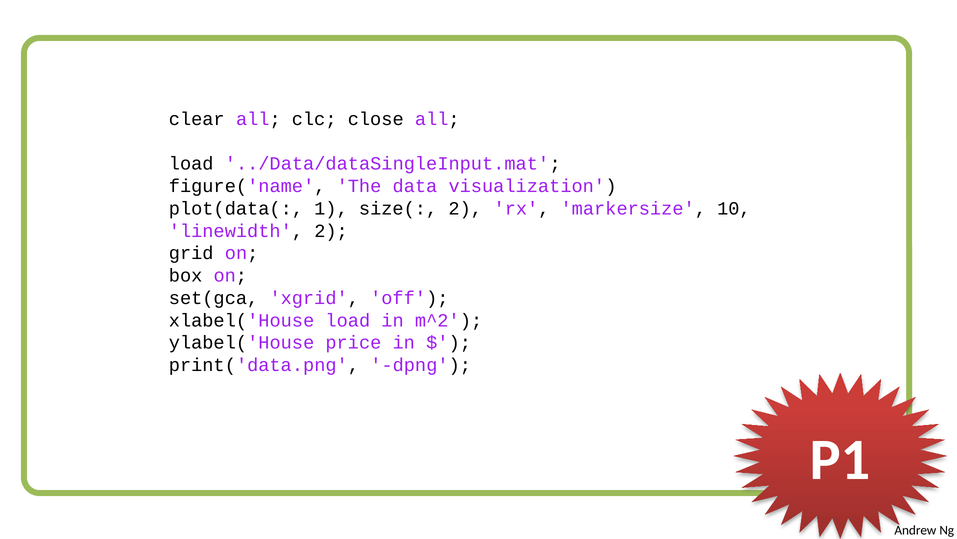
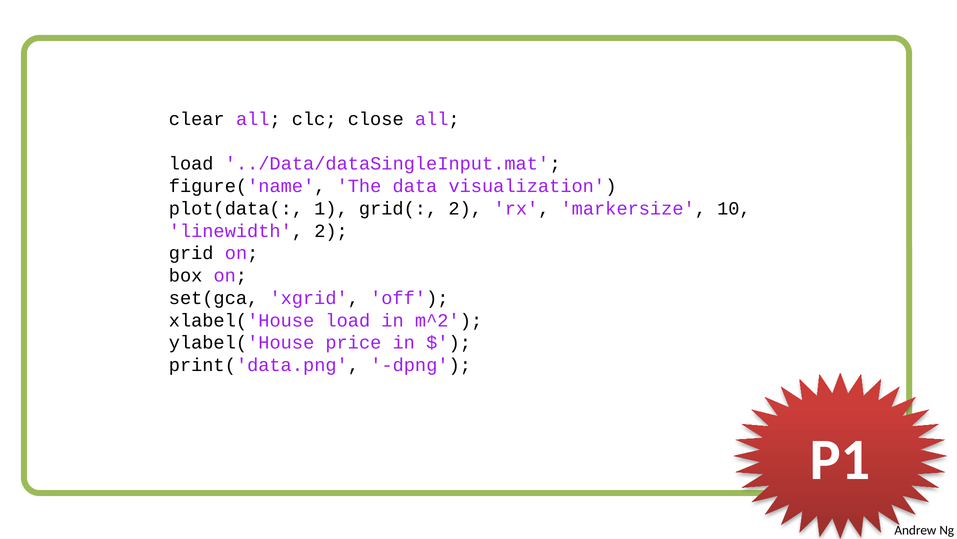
size(: size( -> grid( (398, 208)
